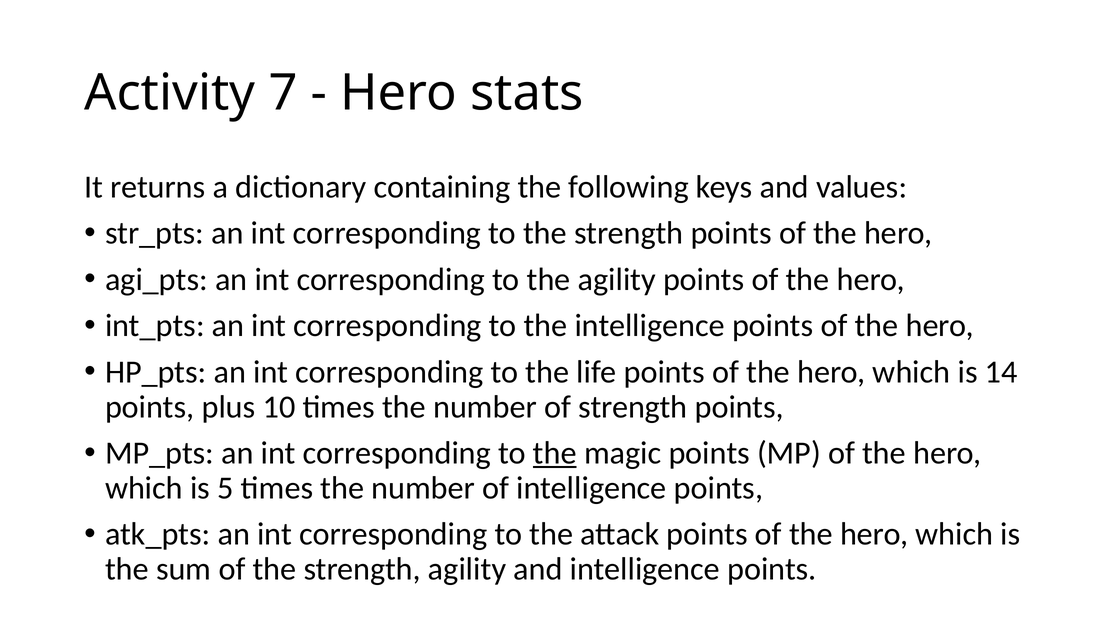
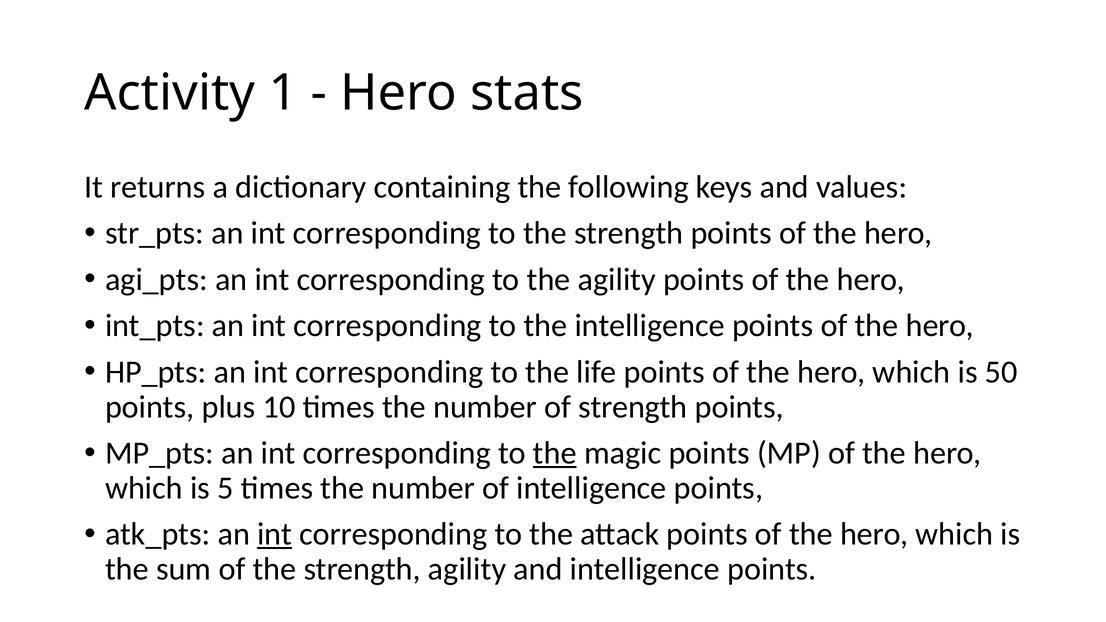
7: 7 -> 1 (283, 93)
14: 14 -> 50 (1001, 372)
int underline: none -> present (275, 534)
